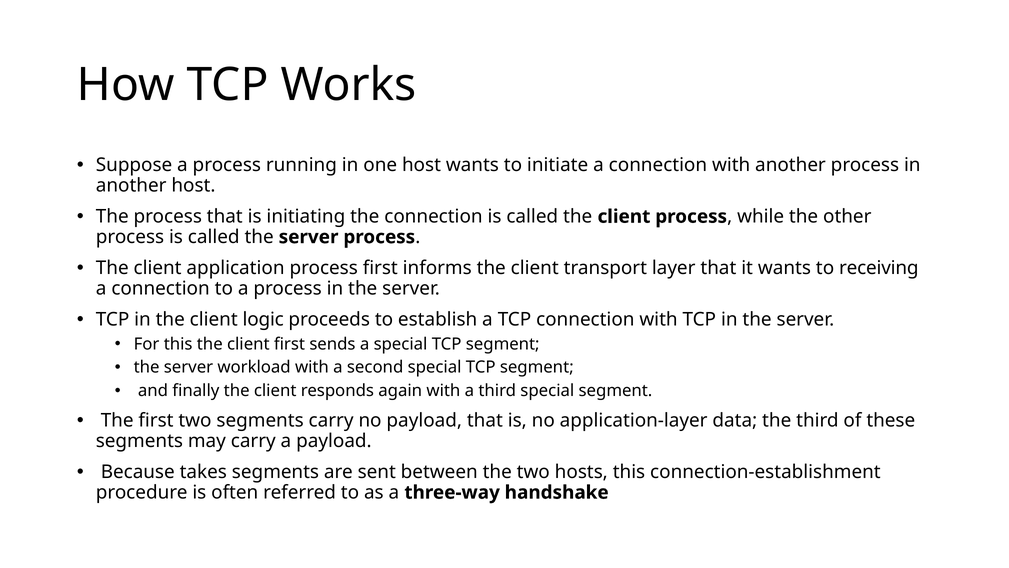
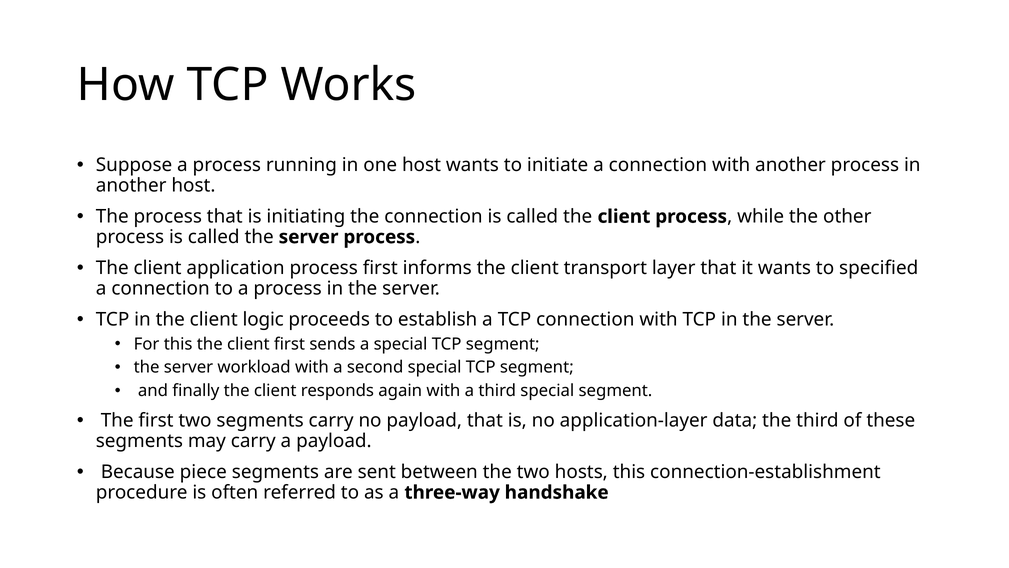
receiving: receiving -> specified (879, 268)
takes: takes -> piece (203, 472)
